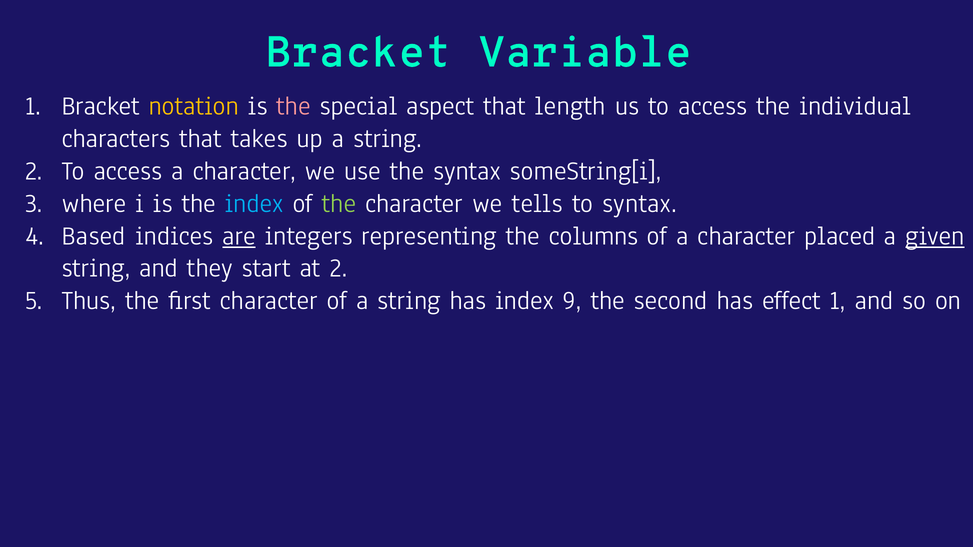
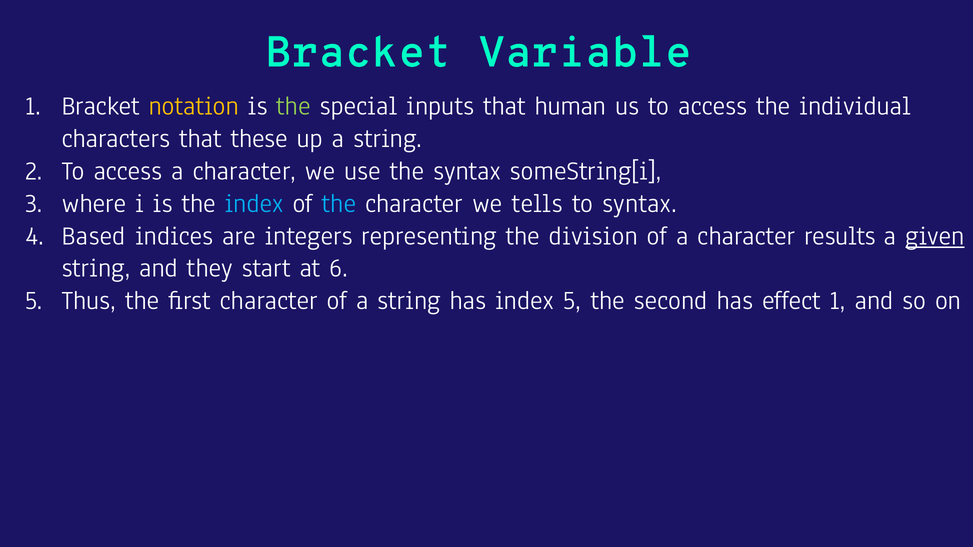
the colour: pink -> light green (294, 106)
aspect: aspect -> inputs (440, 106)
length: length -> human (570, 106)
takes: takes -> these (259, 138)
the colour: light green -> light blue (339, 203)
are underline: present -> none (239, 236)
columns: columns -> division (593, 236)
placed: placed -> results (840, 236)
at 2: 2 -> 6 (339, 268)
index 9: 9 -> 5 (572, 301)
